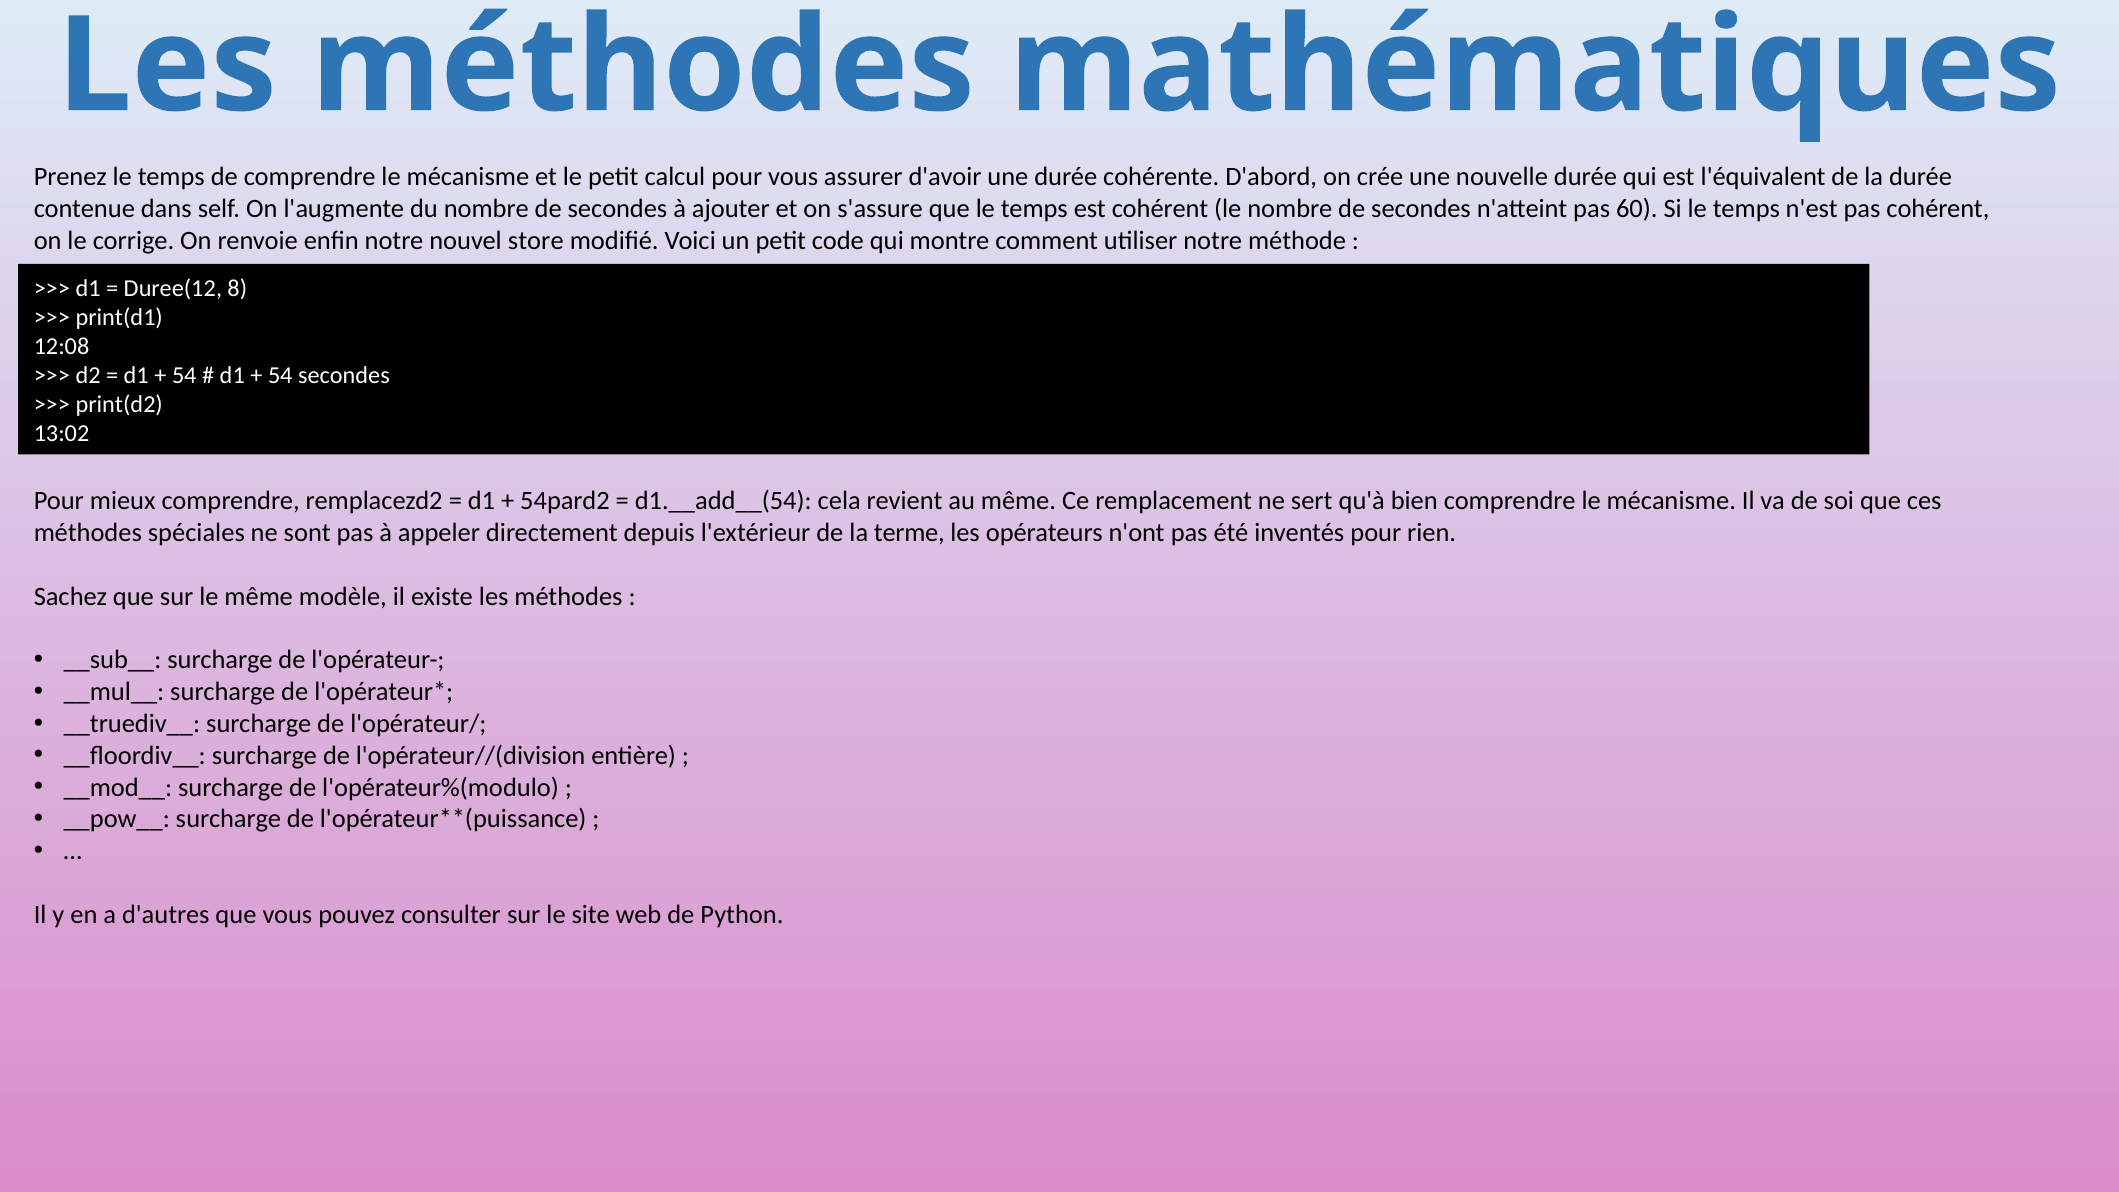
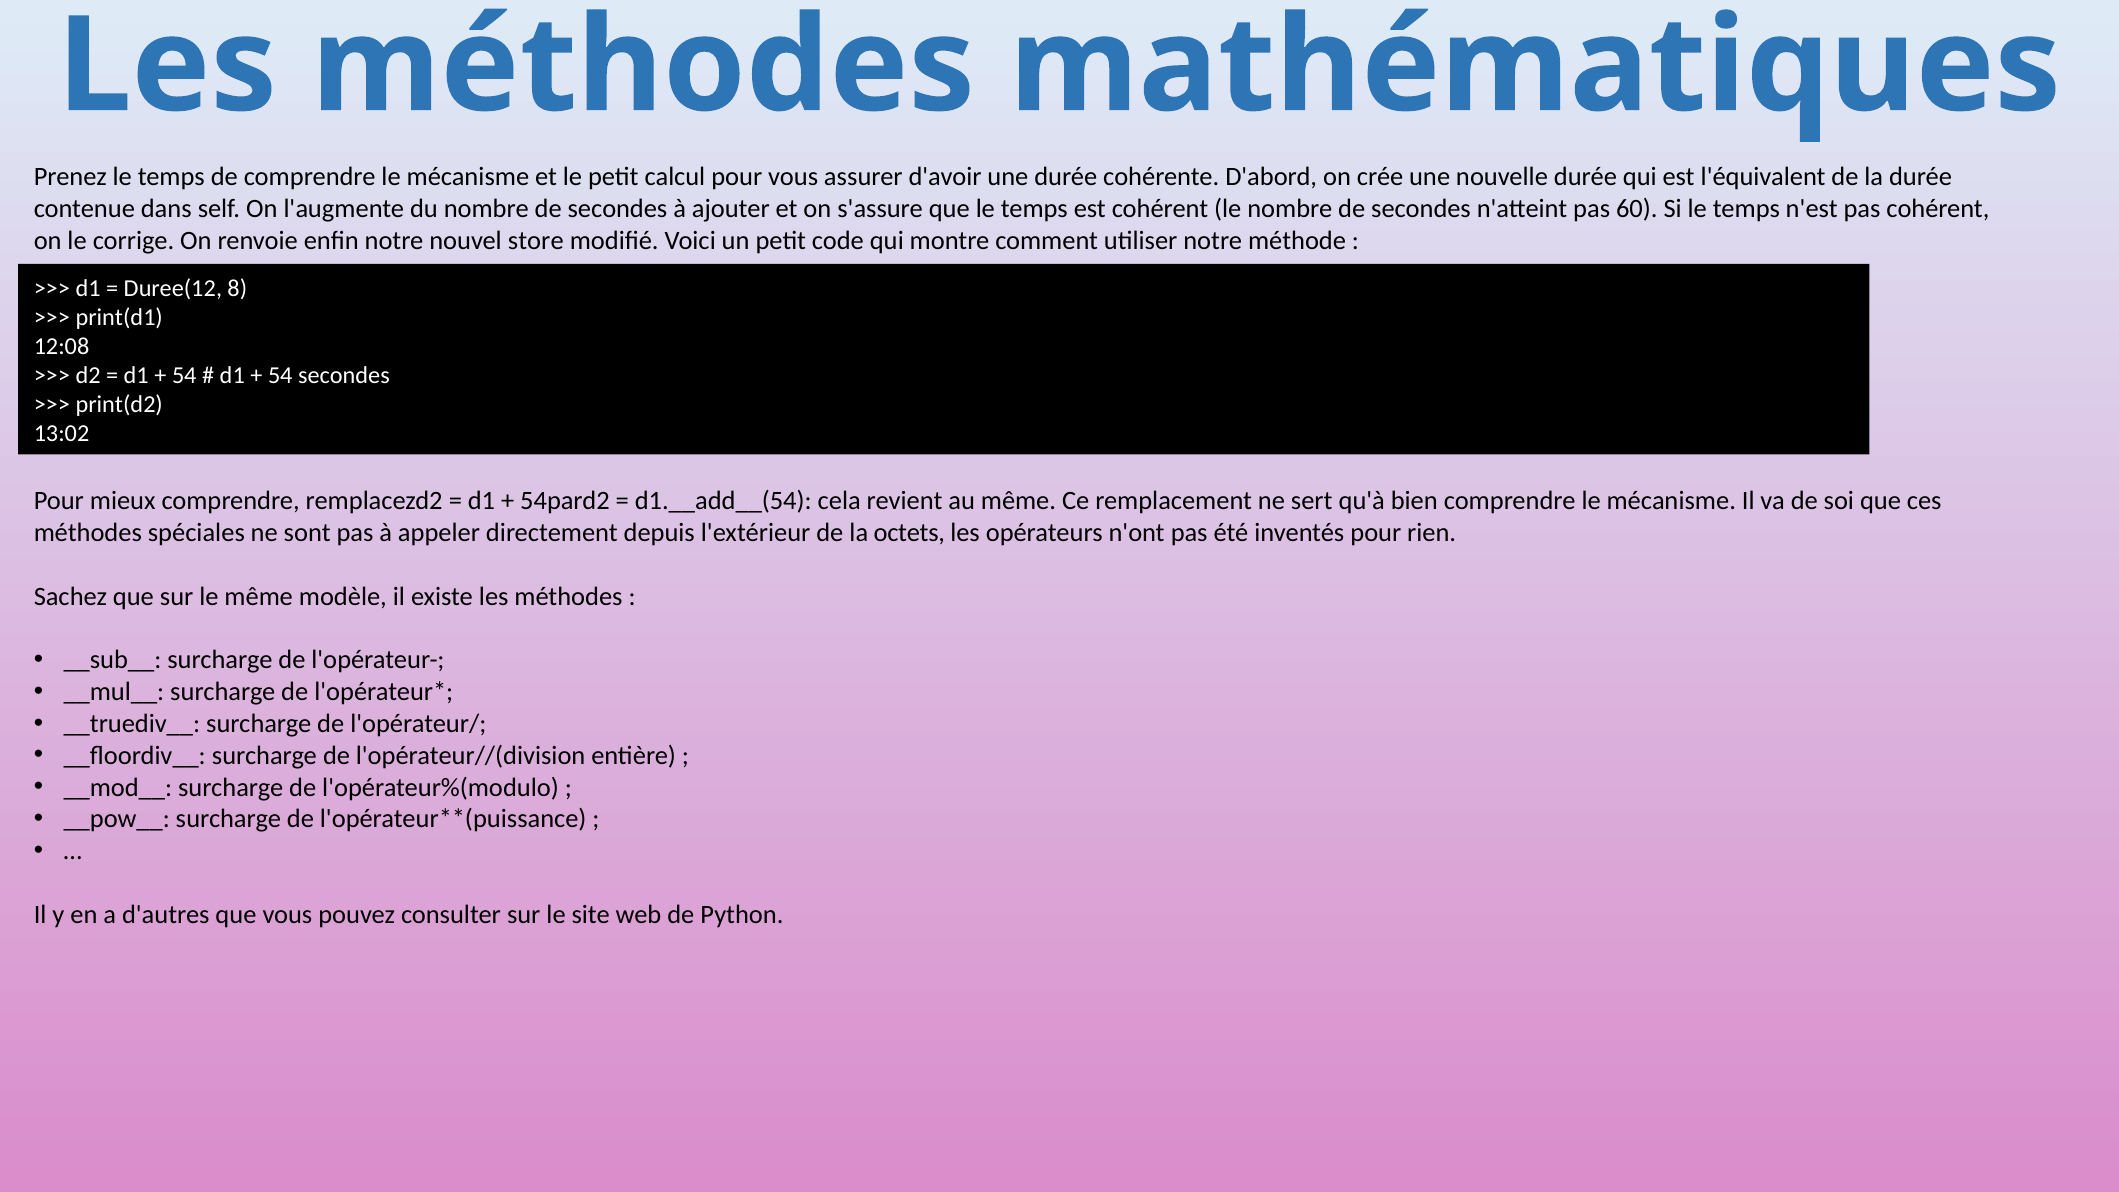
terme: terme -> octets (909, 533)
